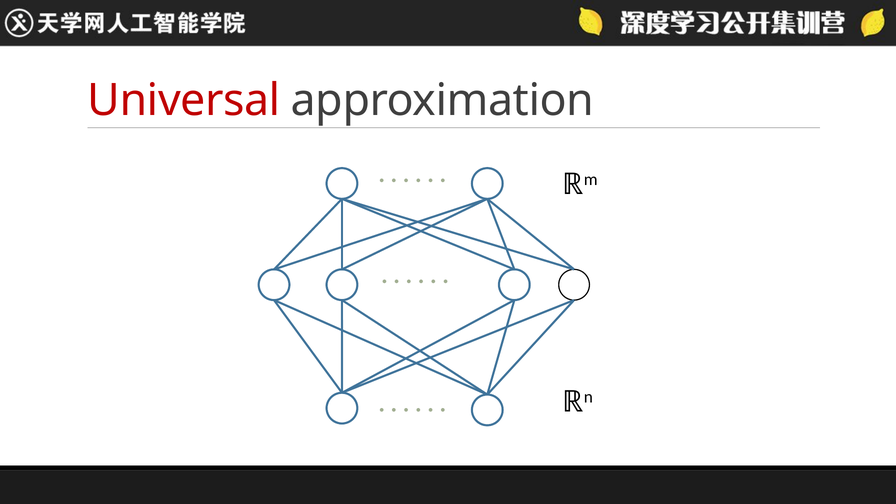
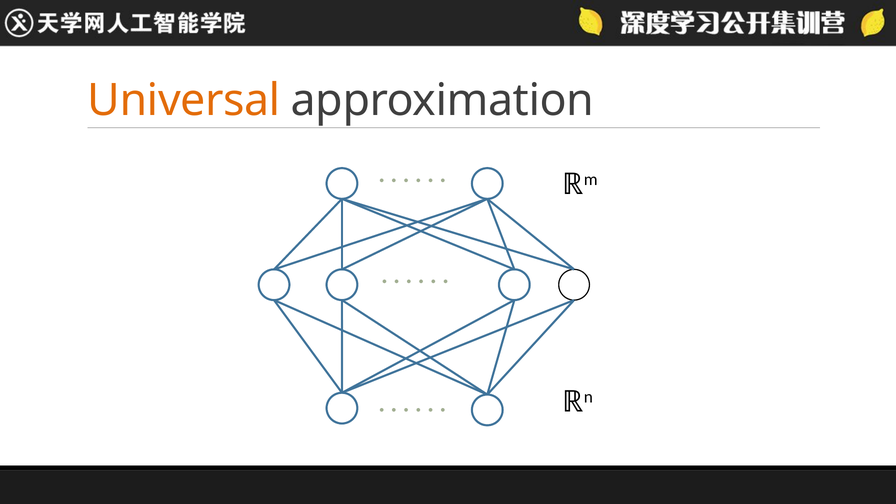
Universal colour: red -> orange (184, 100)
